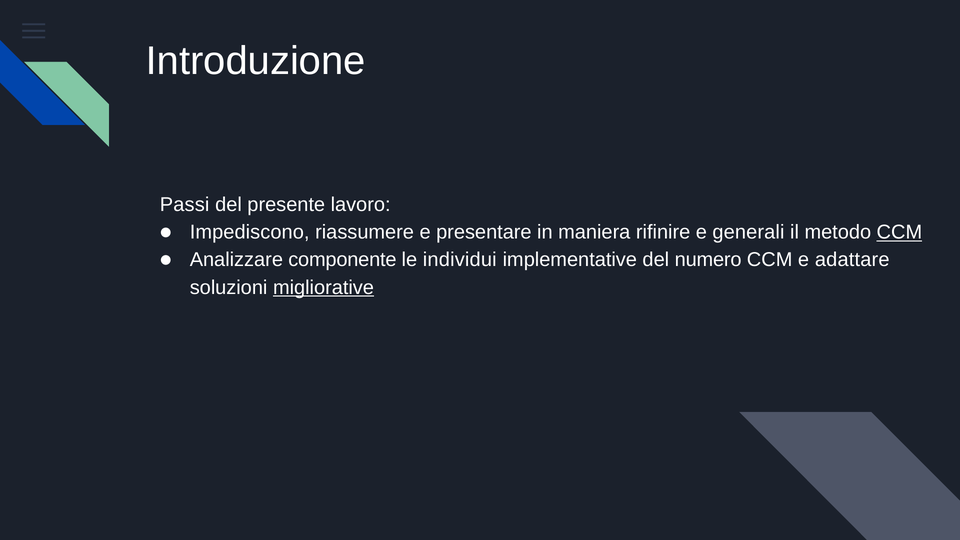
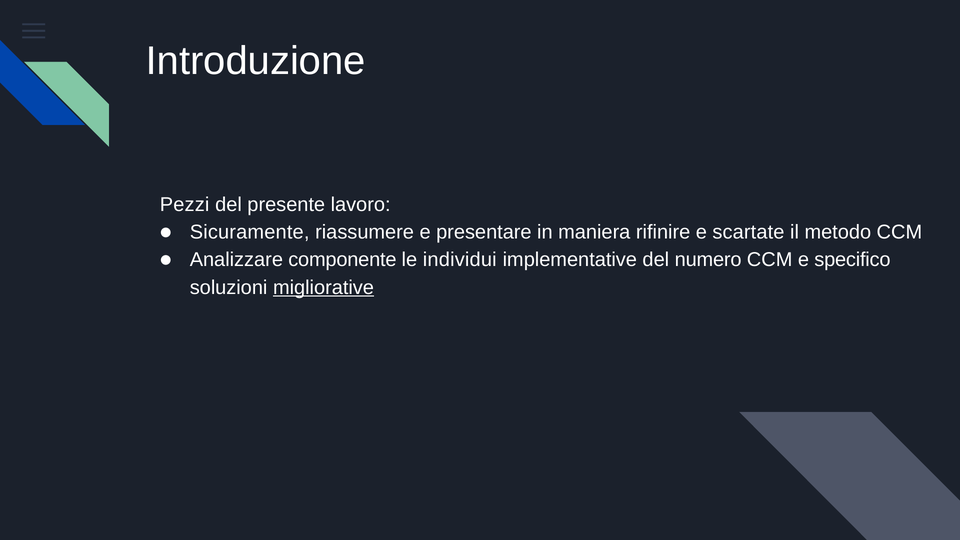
Passi: Passi -> Pezzi (185, 205)
Impediscono: Impediscono -> Sicuramente (250, 232)
generali: generali -> scartate (748, 232)
CCM underline: present -> none (899, 232)
adattare: adattare -> specifico (852, 260)
